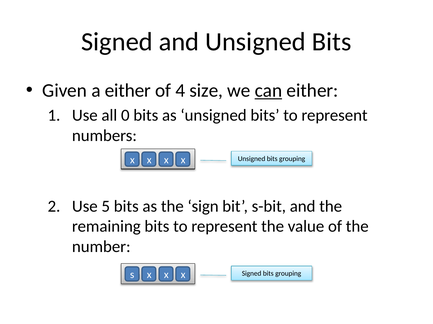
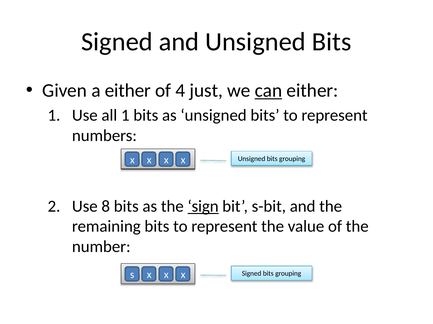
size: size -> just (206, 91)
all 0: 0 -> 1 (125, 116)
5: 5 -> 8 (106, 207)
sign underline: none -> present (203, 207)
